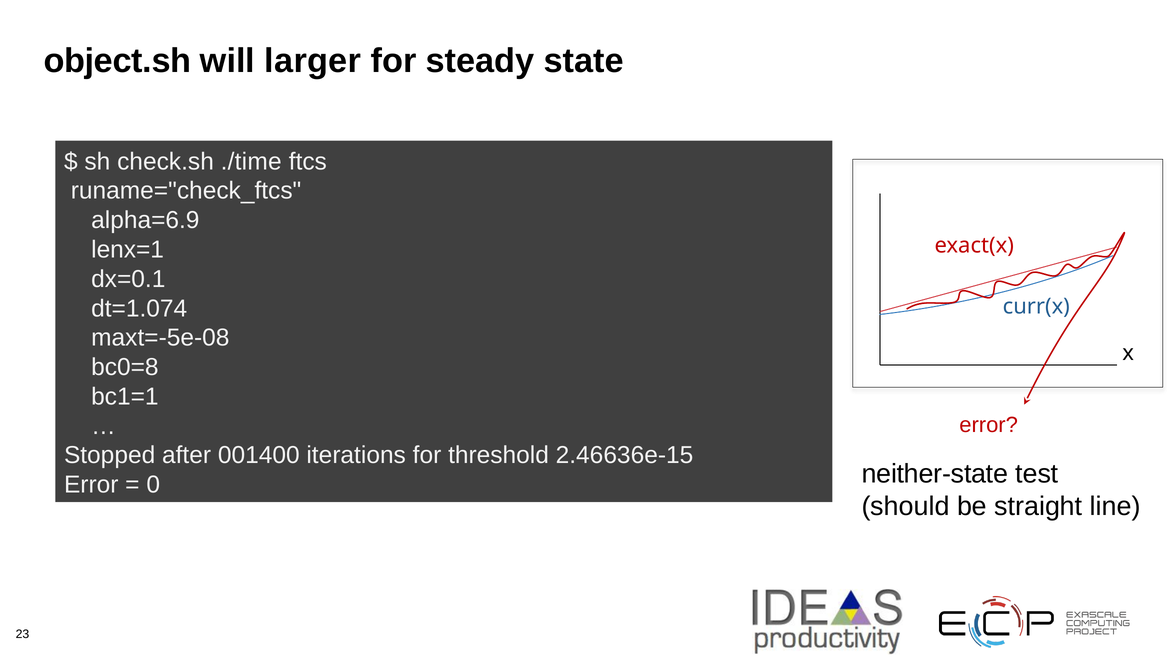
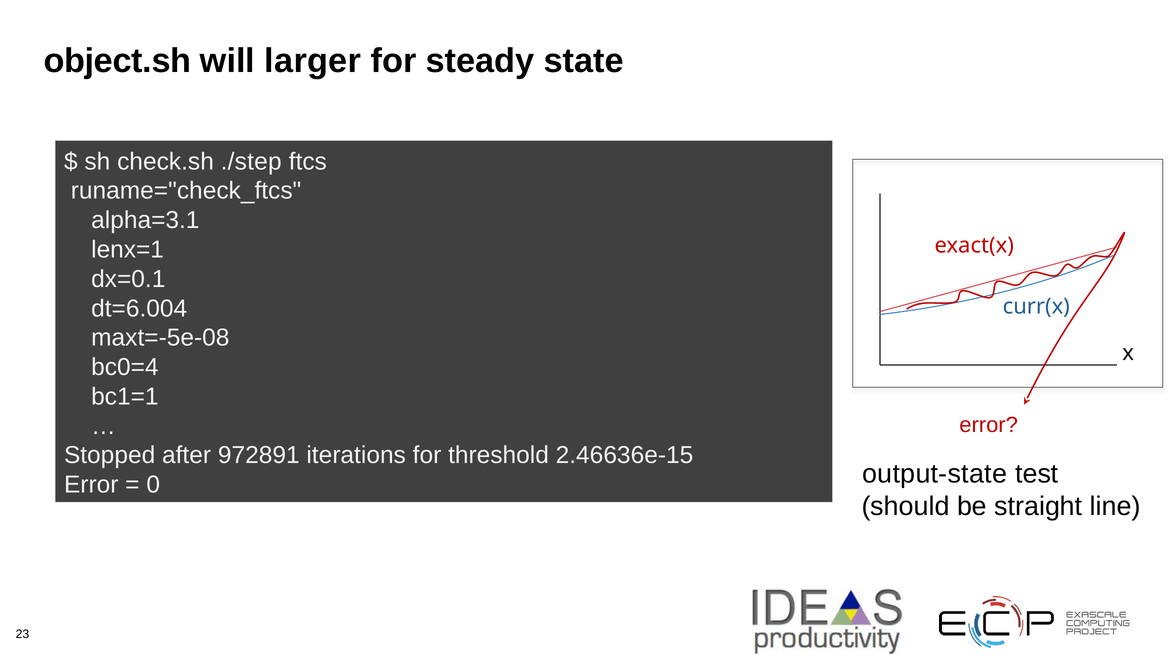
./time: ./time -> ./step (251, 162)
alpha=6.9: alpha=6.9 -> alpha=3.1 (145, 220)
dt=1.074: dt=1.074 -> dt=6.004 (139, 308)
bc0=8: bc0=8 -> bc0=4 (125, 367)
001400: 001400 -> 972891 (259, 455)
neither-state: neither-state -> output-state (935, 474)
